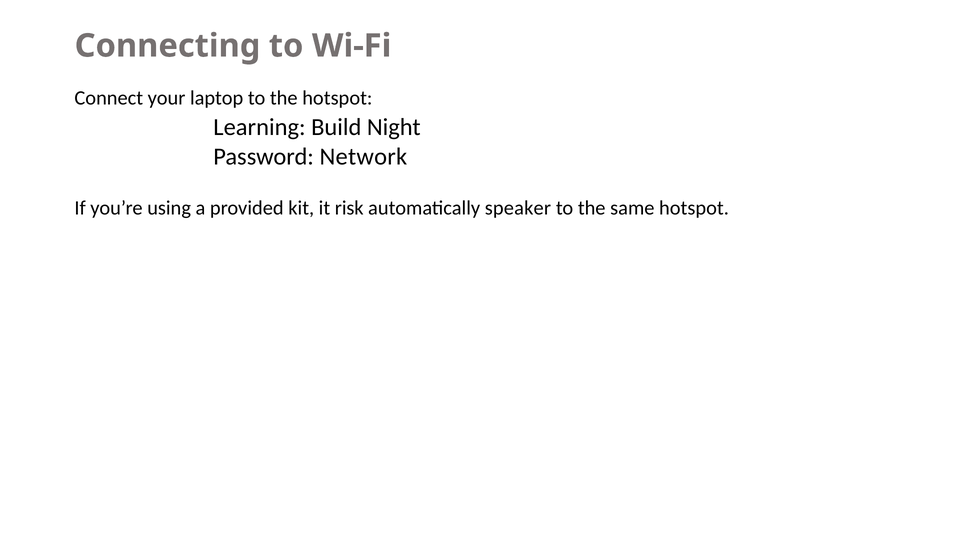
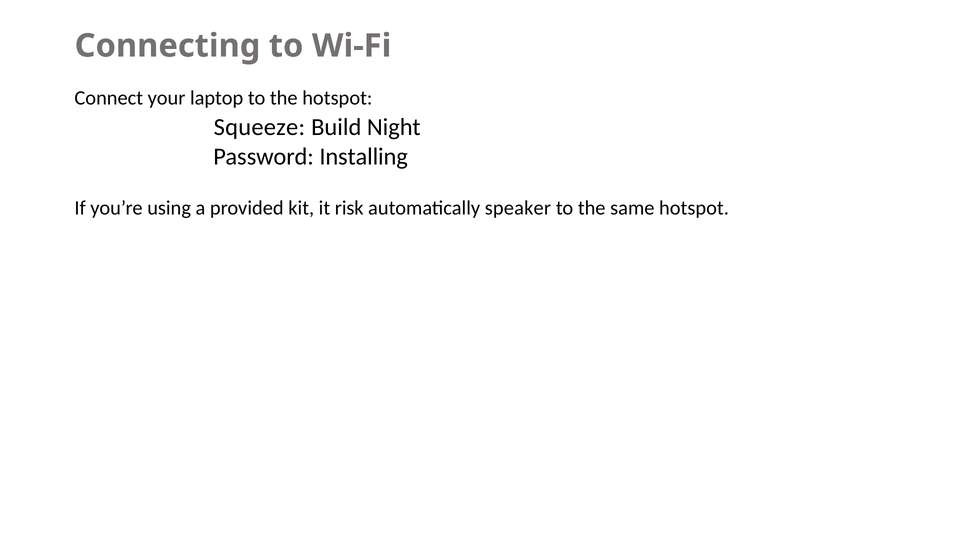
Learning: Learning -> Squeeze (259, 127)
Network: Network -> Installing (364, 157)
